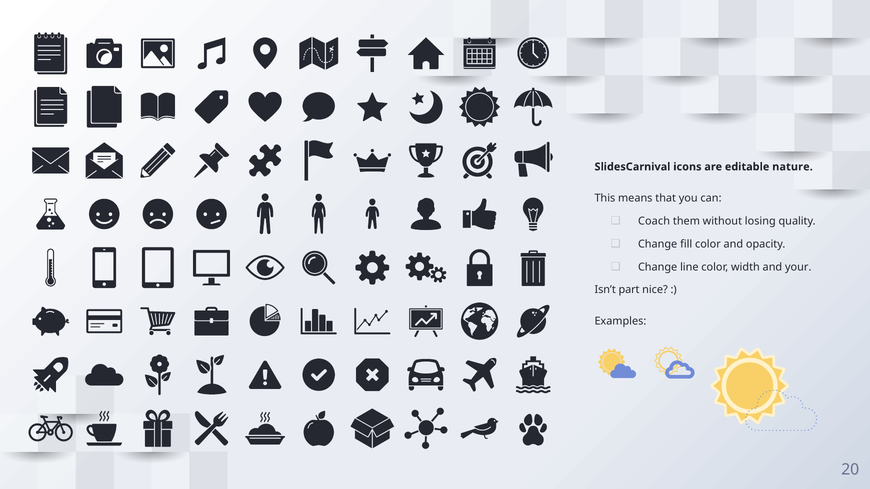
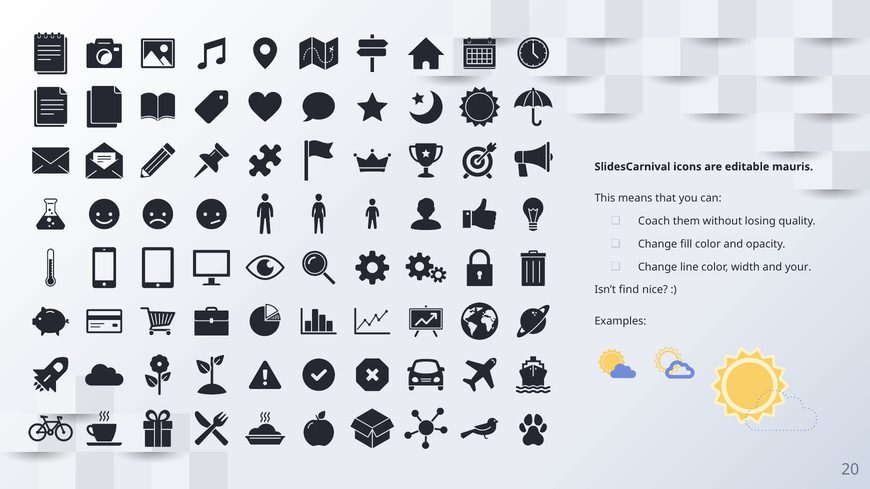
nature: nature -> mauris (793, 167)
part: part -> find (629, 290)
